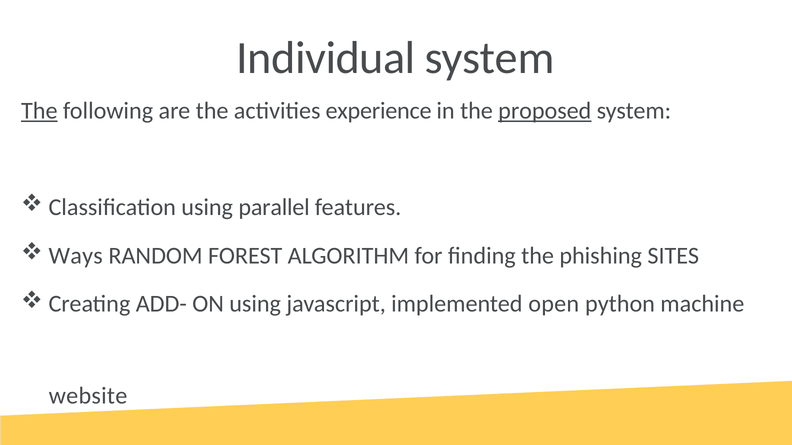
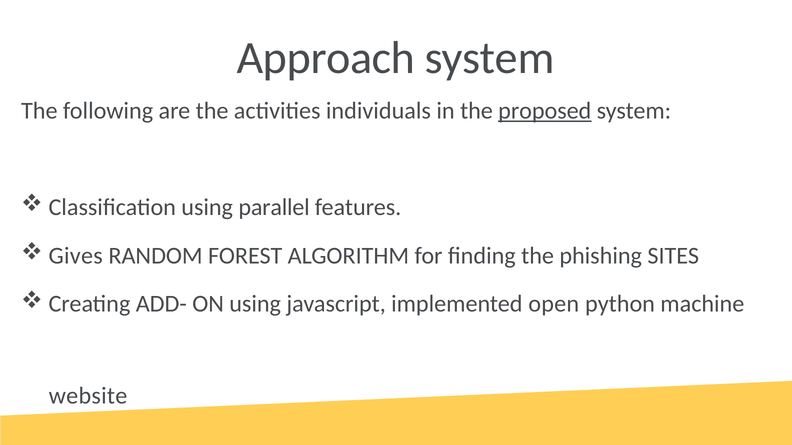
Individual: Individual -> Approach (326, 58)
The underline: present -> none (39, 111)
experience: experience -> individuals (378, 111)
Ways: Ways -> Gives (76, 256)
